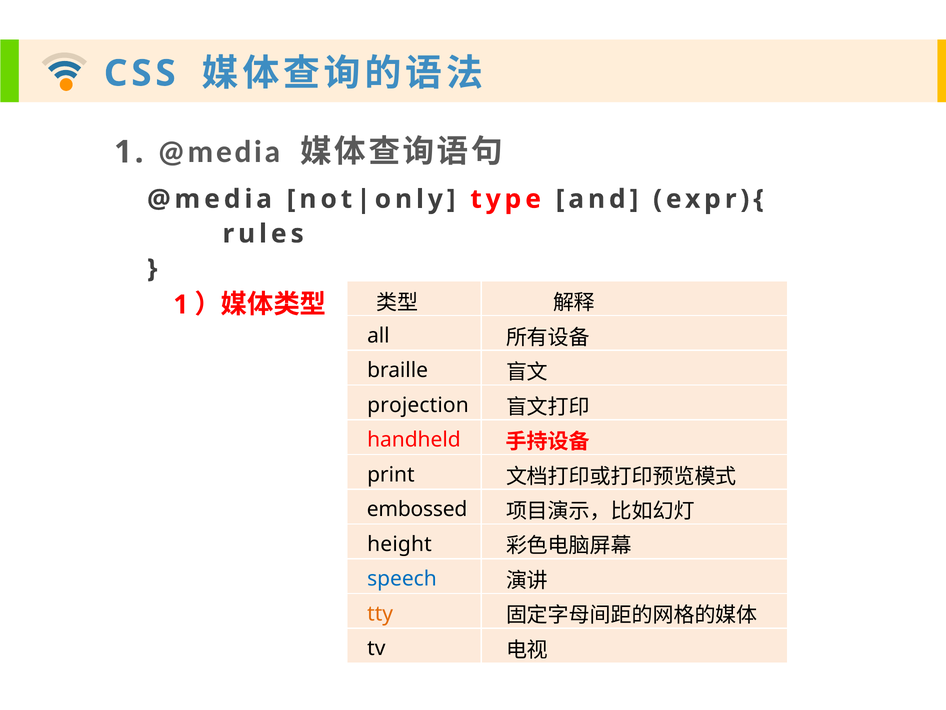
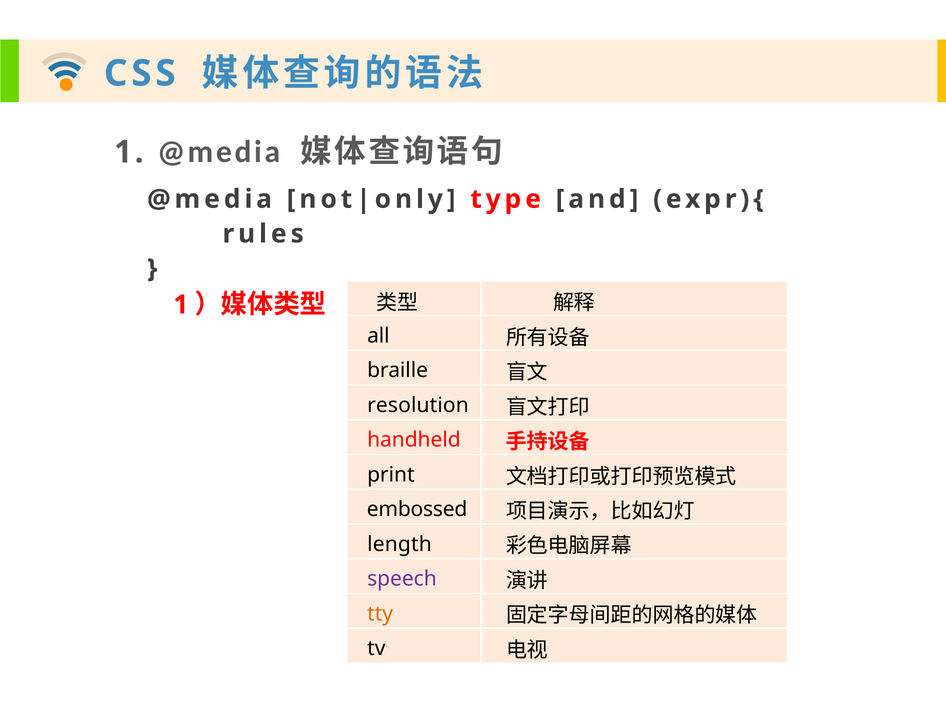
projection: projection -> resolution (418, 405)
height: height -> length (400, 544)
speech colour: blue -> purple (402, 578)
